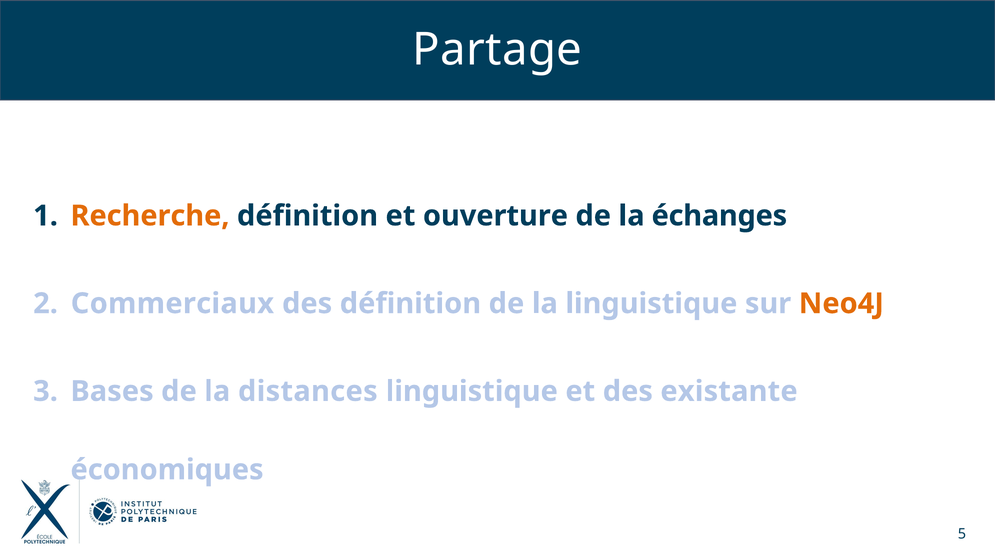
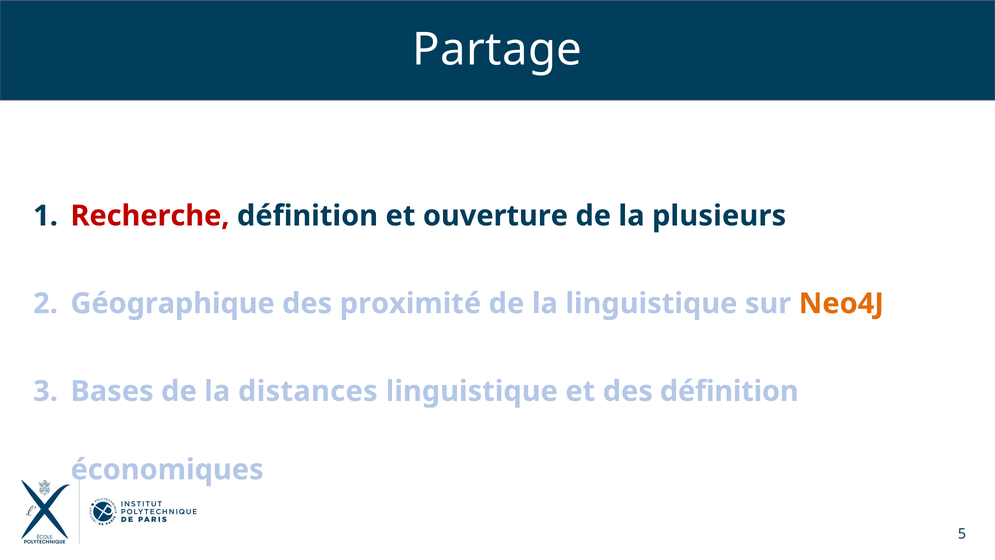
Recherche colour: orange -> red (150, 216)
échanges: échanges -> plusieurs (719, 216)
Commerciaux: Commerciaux -> Géographique (173, 303)
des définition: définition -> proximité (410, 303)
des existante: existante -> définition (729, 391)
